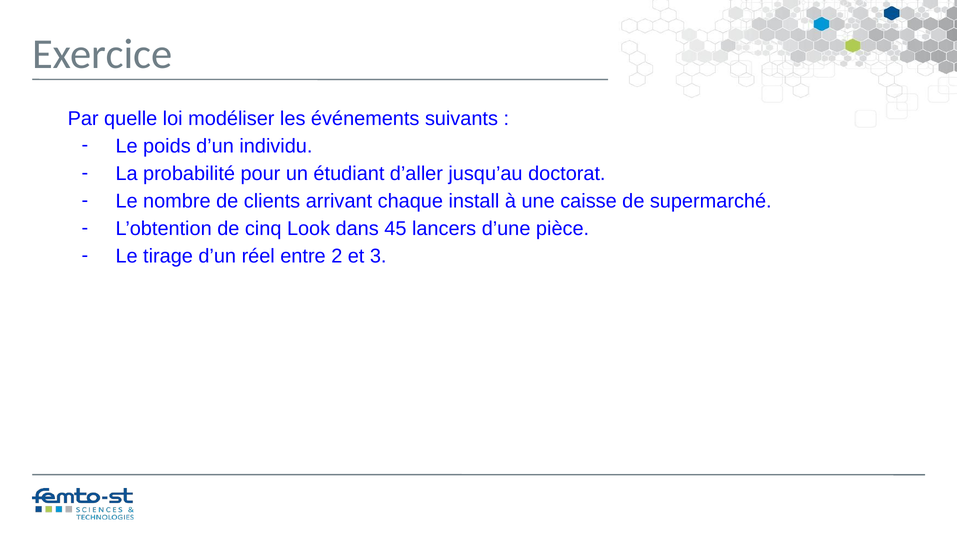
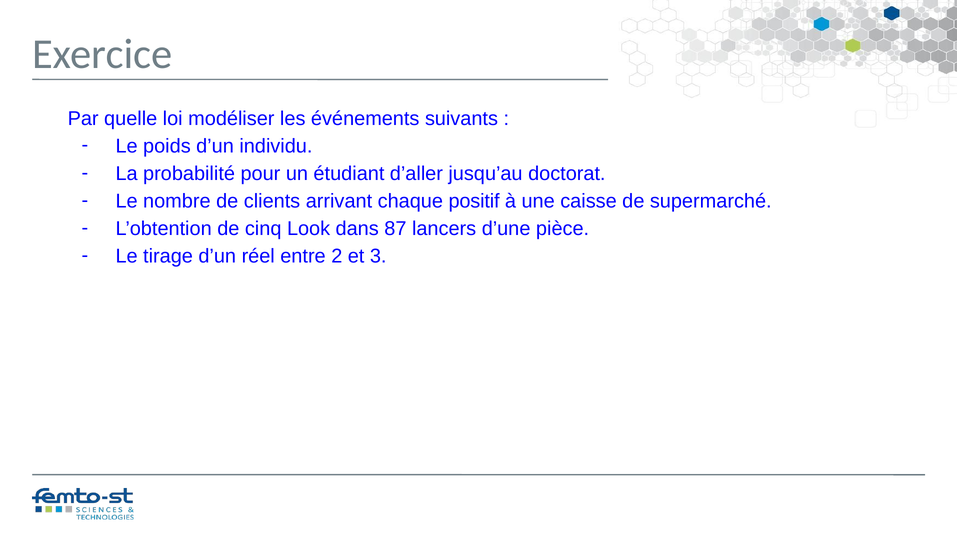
install: install -> positif (474, 201)
45: 45 -> 87 (395, 228)
